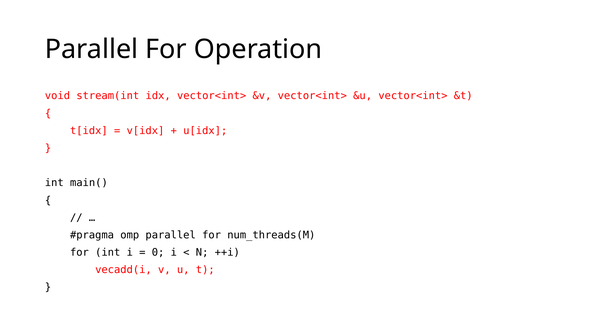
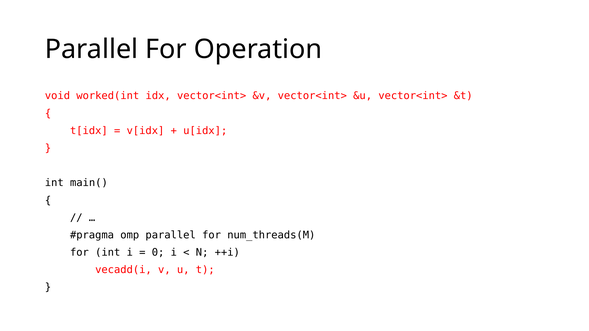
stream(int: stream(int -> worked(int (108, 96)
